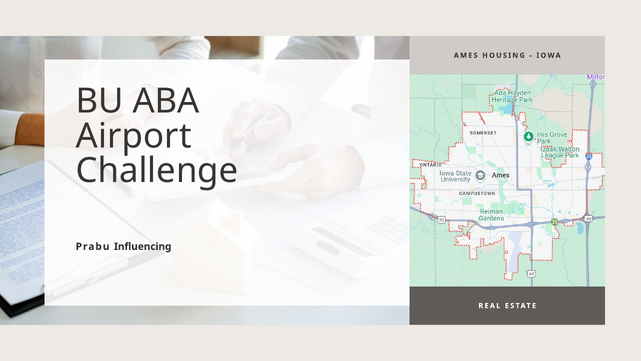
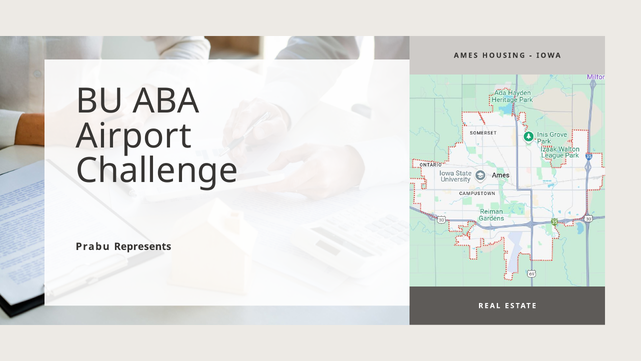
Influencing: Influencing -> Represents (143, 246)
